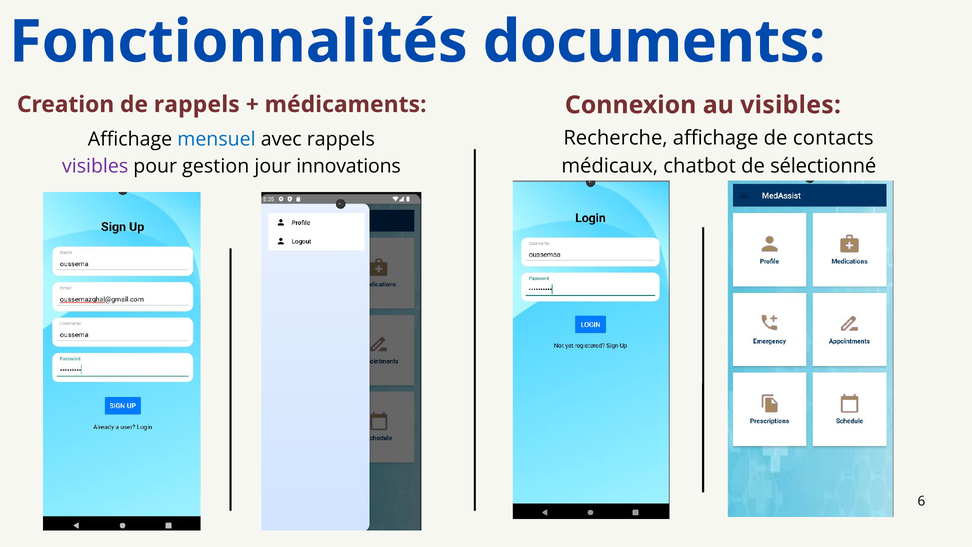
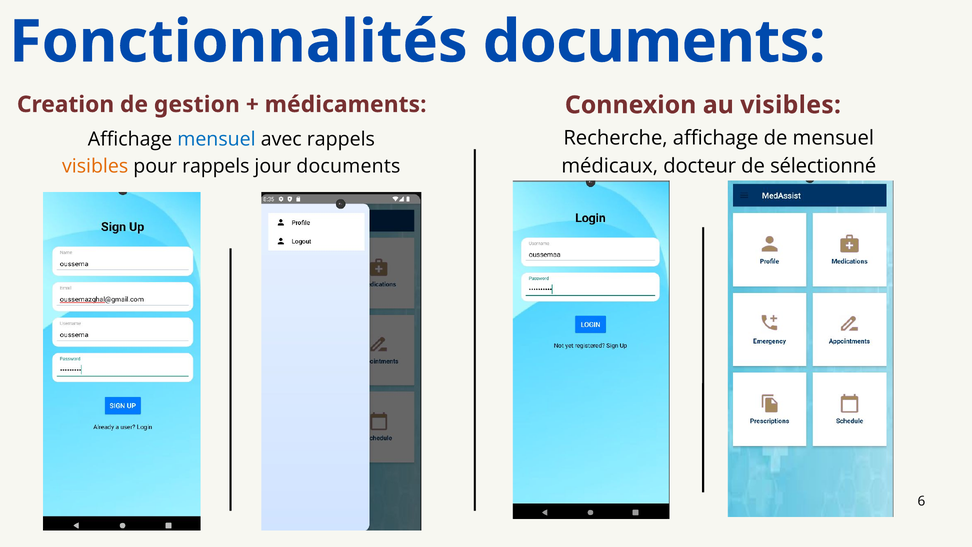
de rappels: rappels -> gestion (197, 104)
de contacts: contacts -> mensuel (833, 138)
chatbot: chatbot -> docteur (700, 166)
visibles colour: purple -> orange (95, 166)
pour gestion: gestion -> rappels (216, 166)
jour innovations: innovations -> documents (348, 166)
